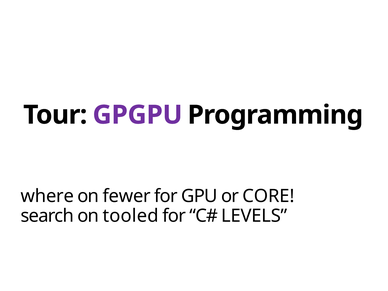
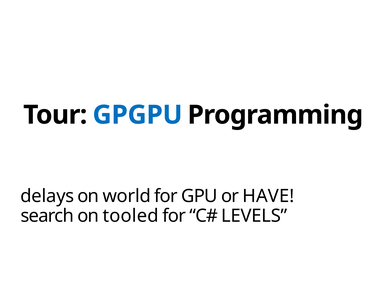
GPGPU colour: purple -> blue (138, 115)
where: where -> delays (47, 196)
fewer: fewer -> world (127, 196)
CORE: CORE -> HAVE (268, 196)
